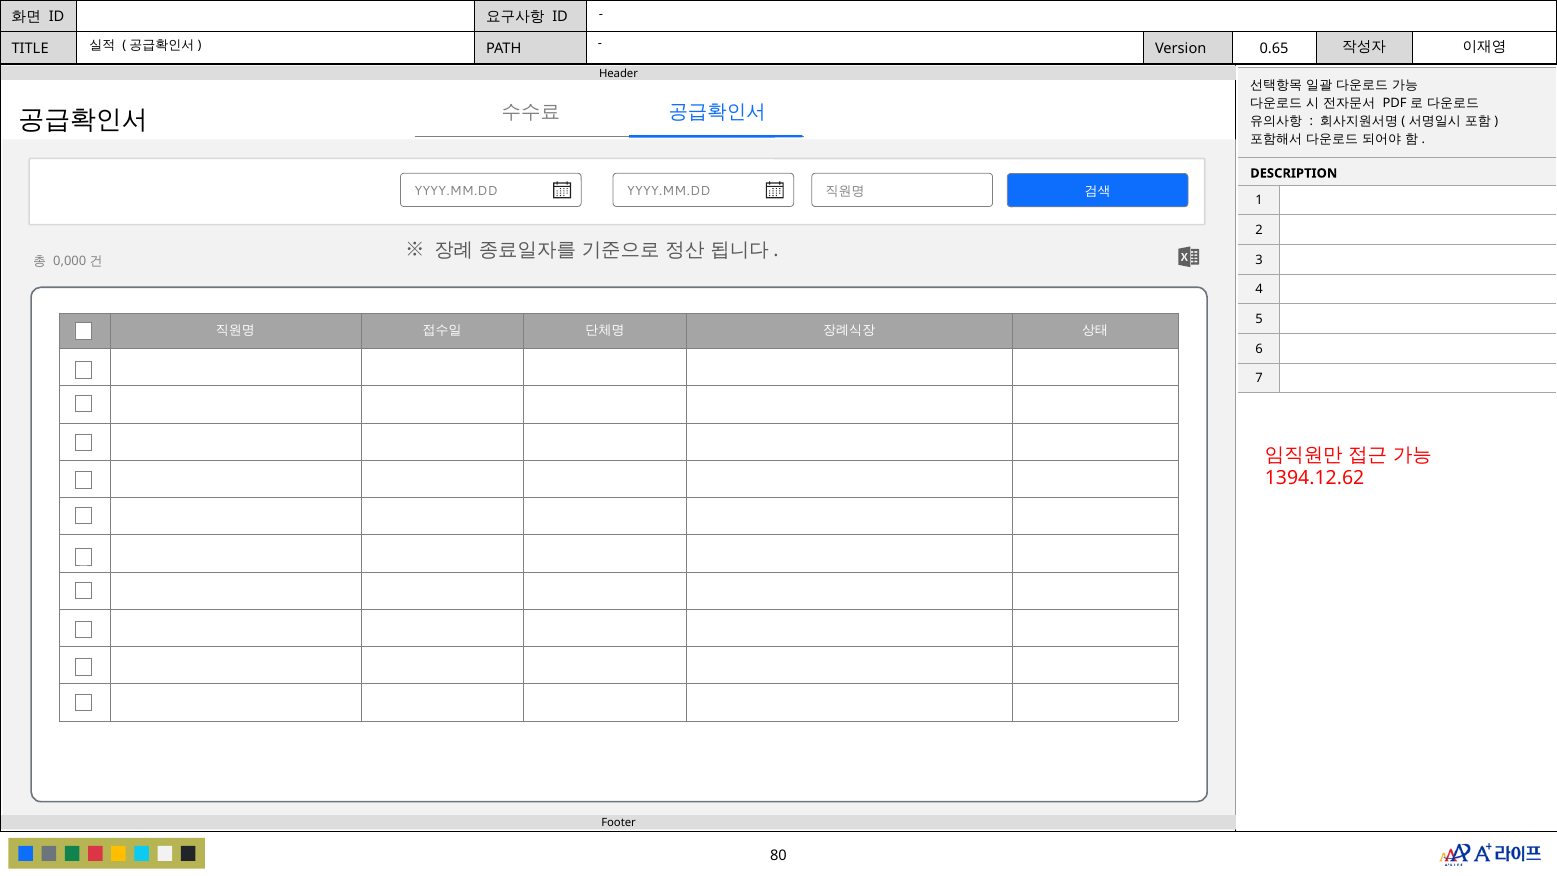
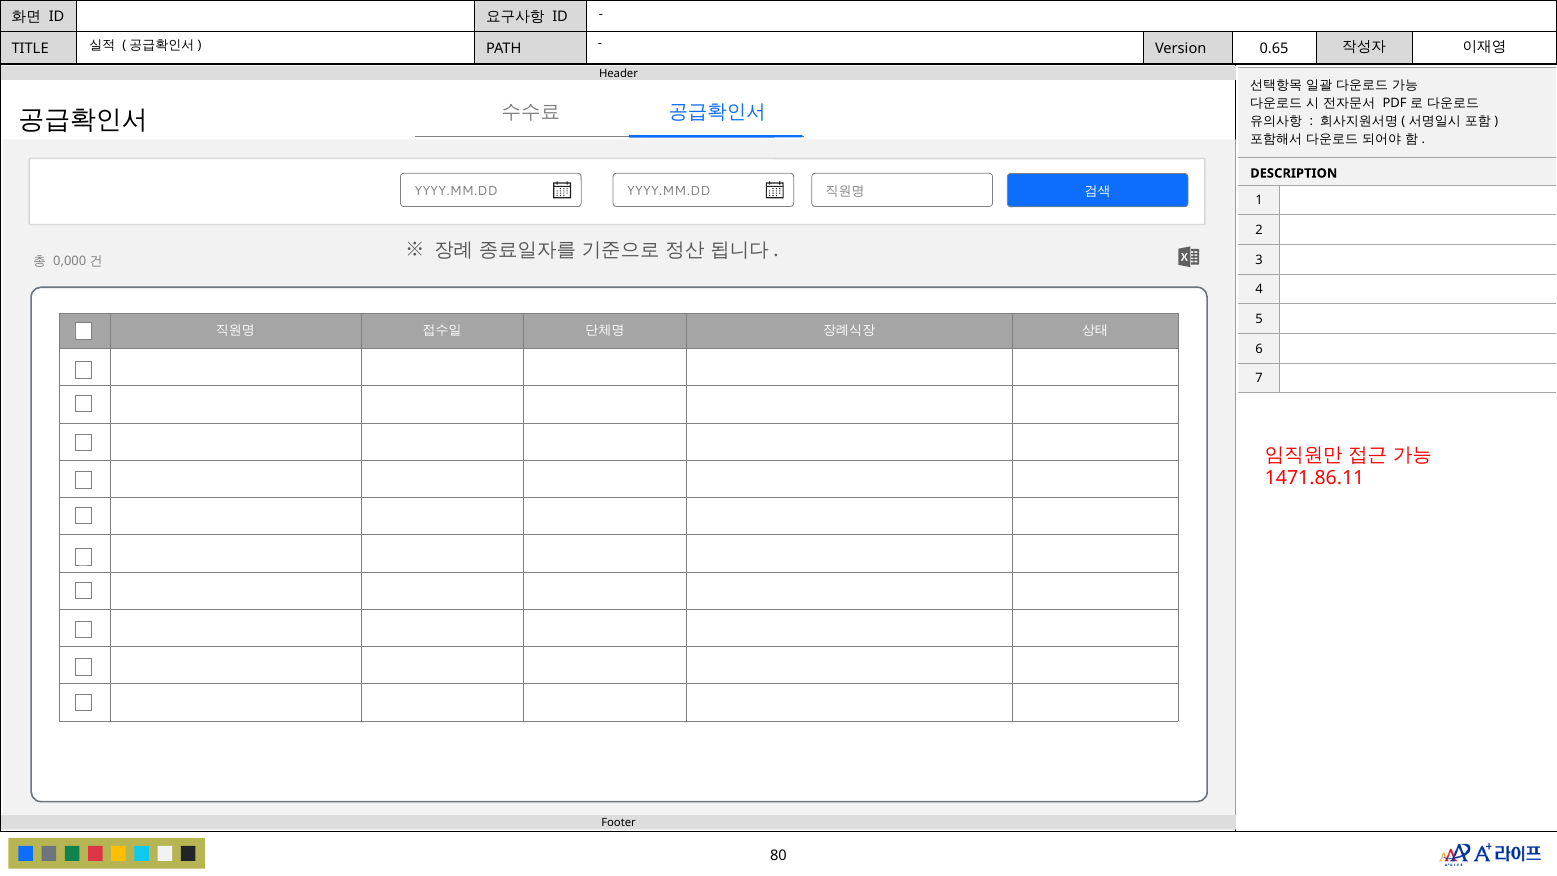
1394.12.62: 1394.12.62 -> 1471.86.11 (1315, 478)
